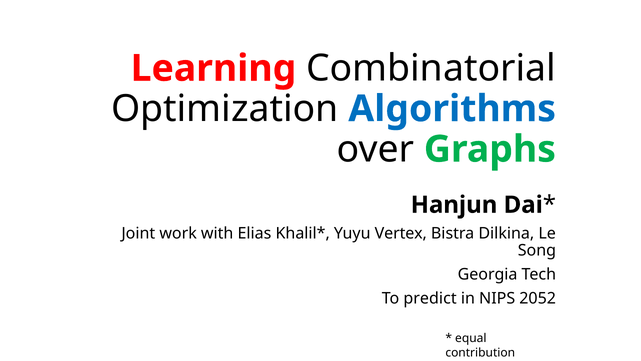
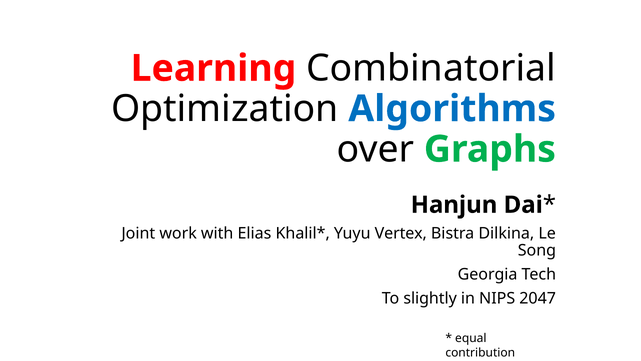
predict: predict -> slightly (430, 298)
2052: 2052 -> 2047 (538, 298)
